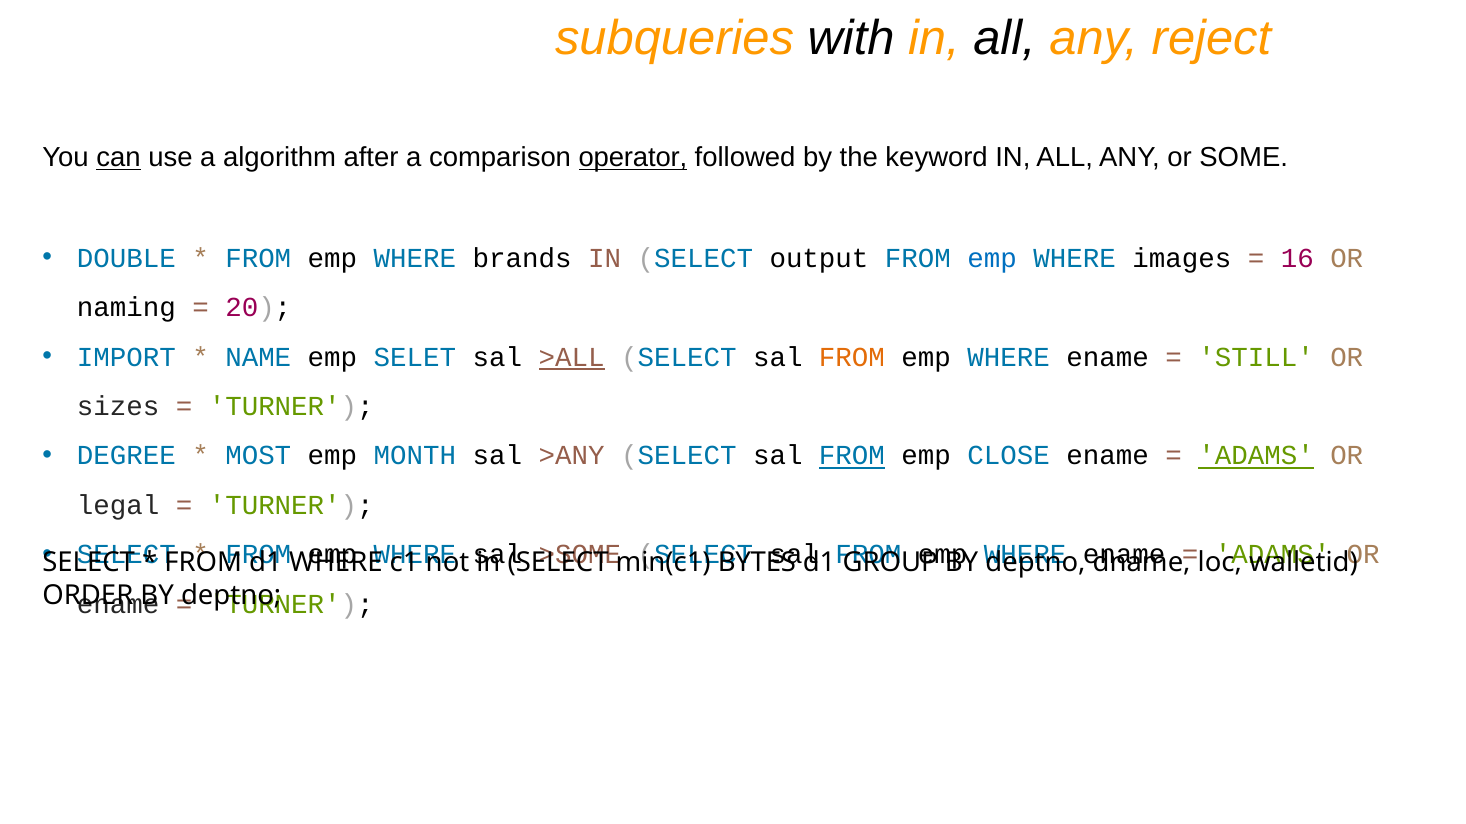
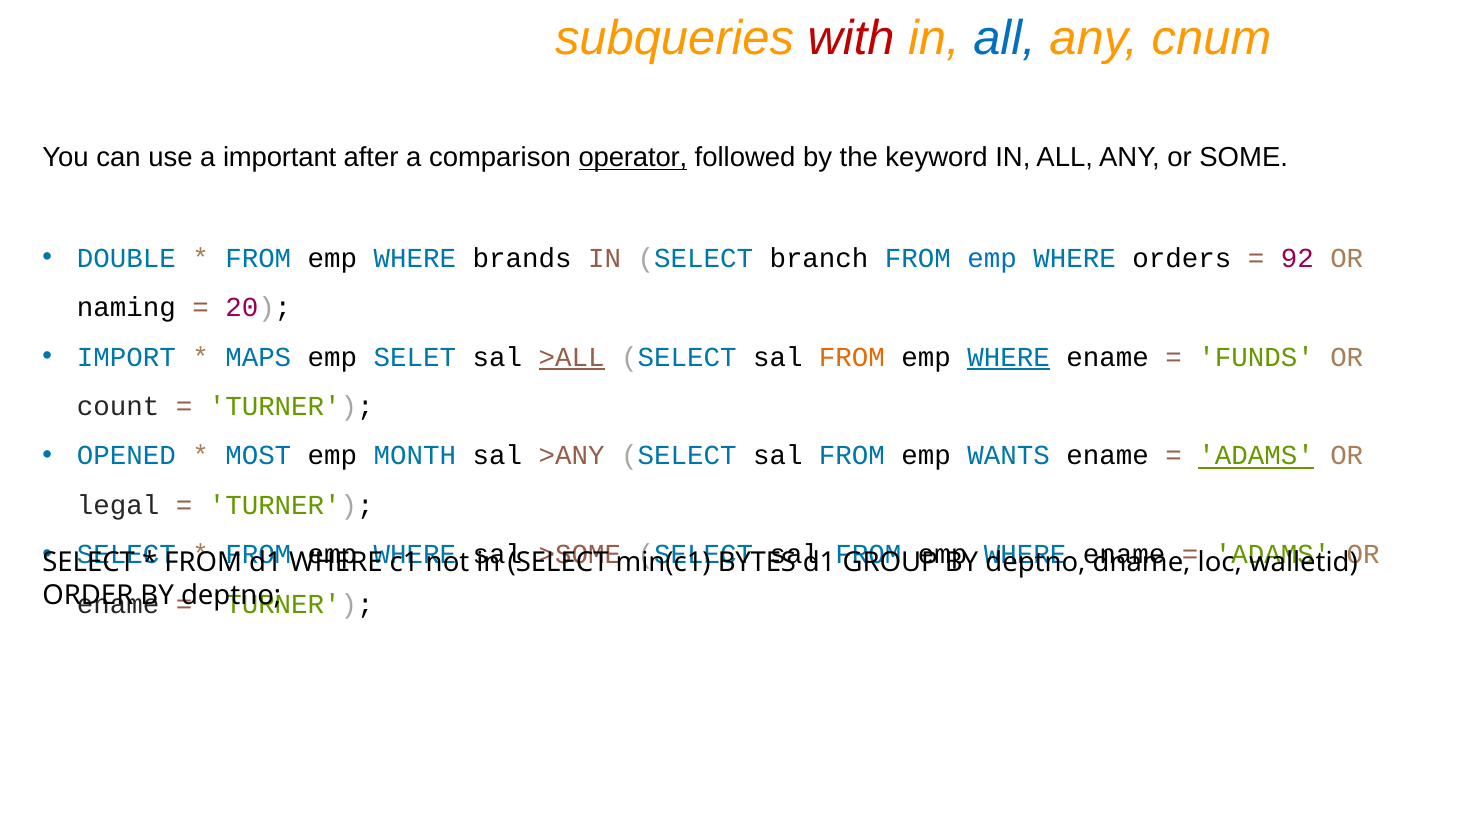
with colour: black -> red (851, 38)
all colour: black -> blue (1005, 38)
reject: reject -> cnum (1211, 38)
can underline: present -> none (119, 158)
algorithm: algorithm -> important (280, 158)
output: output -> branch (819, 258)
images: images -> orders (1182, 258)
16: 16 -> 92 (1297, 258)
NAME: NAME -> MAPS (258, 357)
WHERE underline: none -> present (1009, 357)
STILL: STILL -> FUNDS (1256, 357)
sizes: sizes -> count (118, 407)
DEGREE: DEGREE -> OPENED (126, 456)
FROM underline: present -> none (852, 456)
CLOSE: CLOSE -> WANTS (1009, 456)
